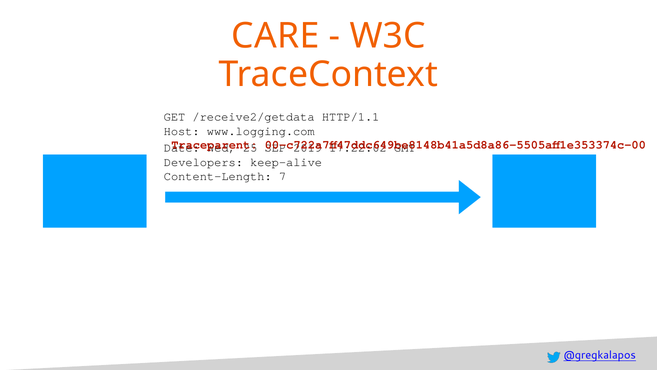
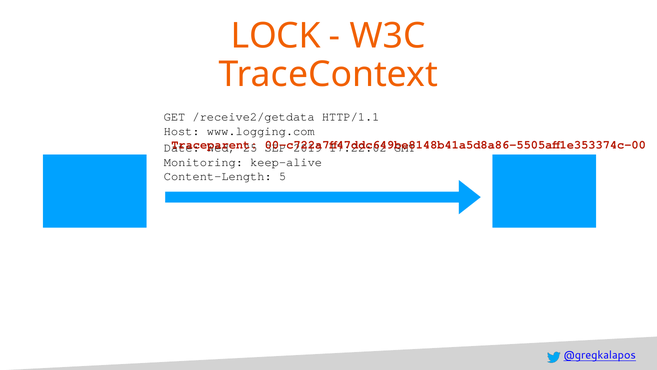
CARE: CARE -> LOCK (276, 36)
Developers: Developers -> Monitoring (203, 162)
7: 7 -> 5 (283, 176)
